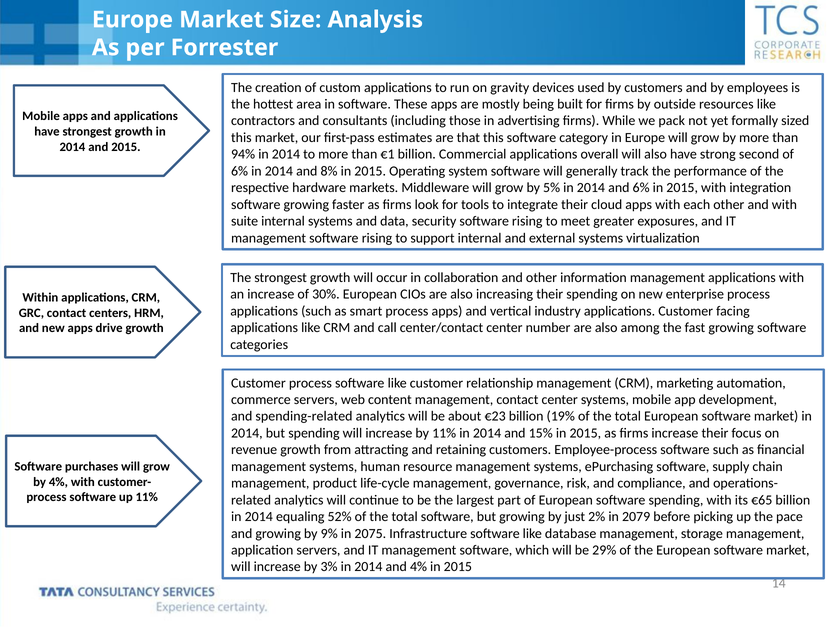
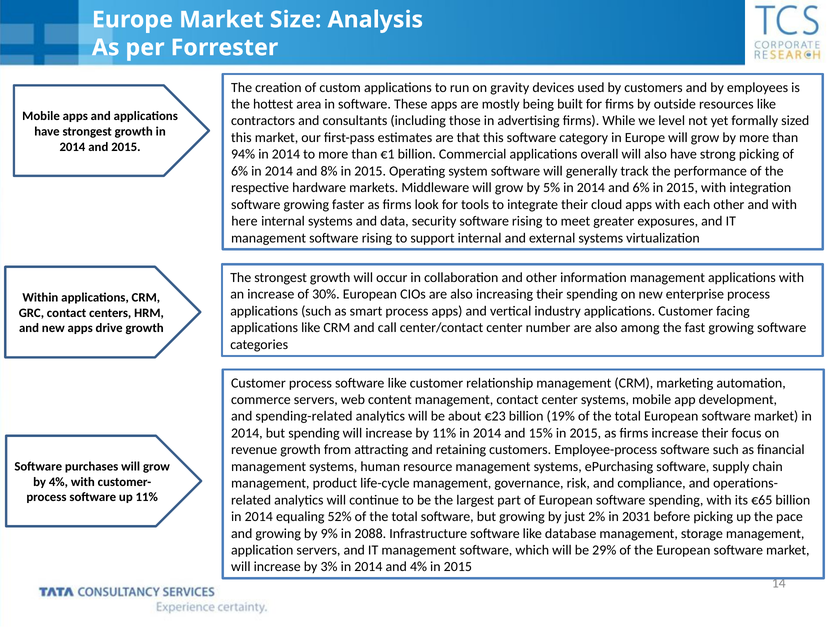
pack: pack -> level (672, 121)
strong second: second -> picking (759, 154)
suite: suite -> here (244, 221)
2079: 2079 -> 2031 (636, 517)
2075: 2075 -> 2088 (370, 533)
